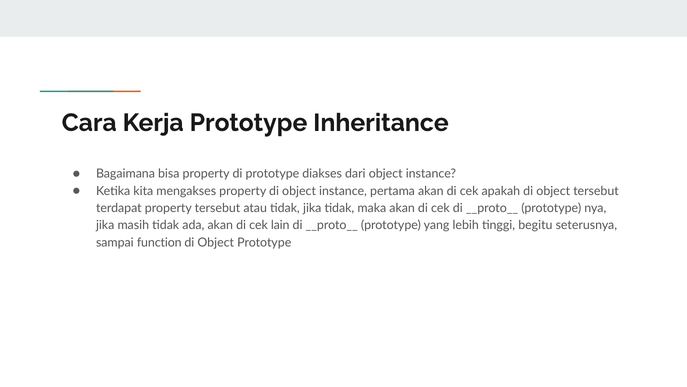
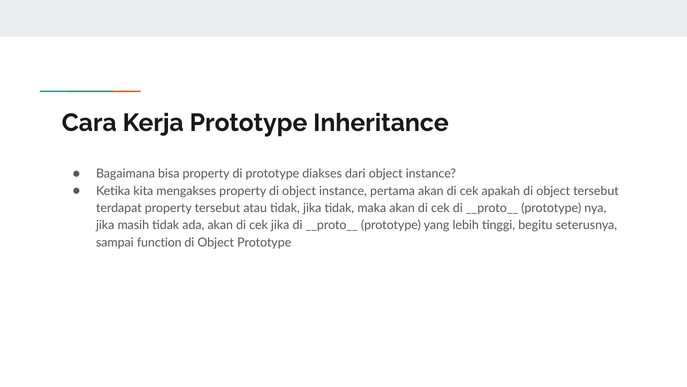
cek lain: lain -> jika (280, 225)
